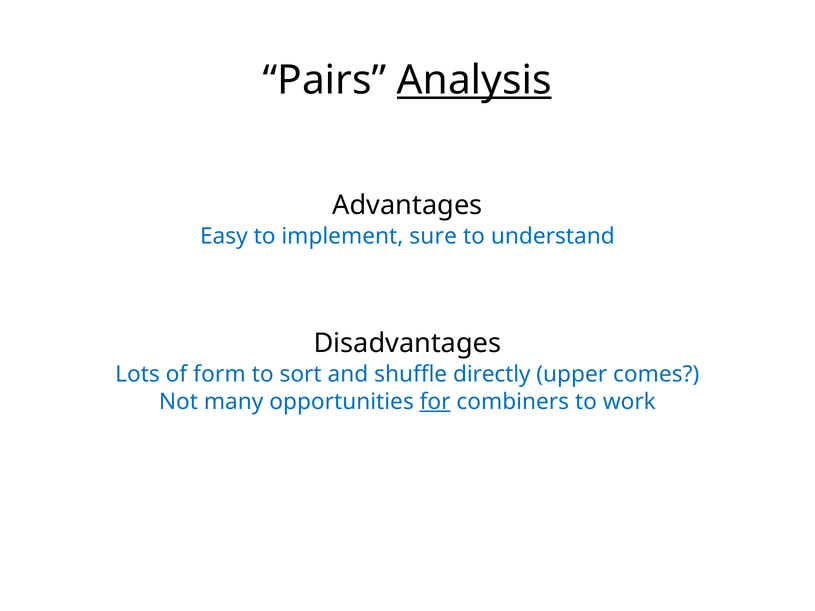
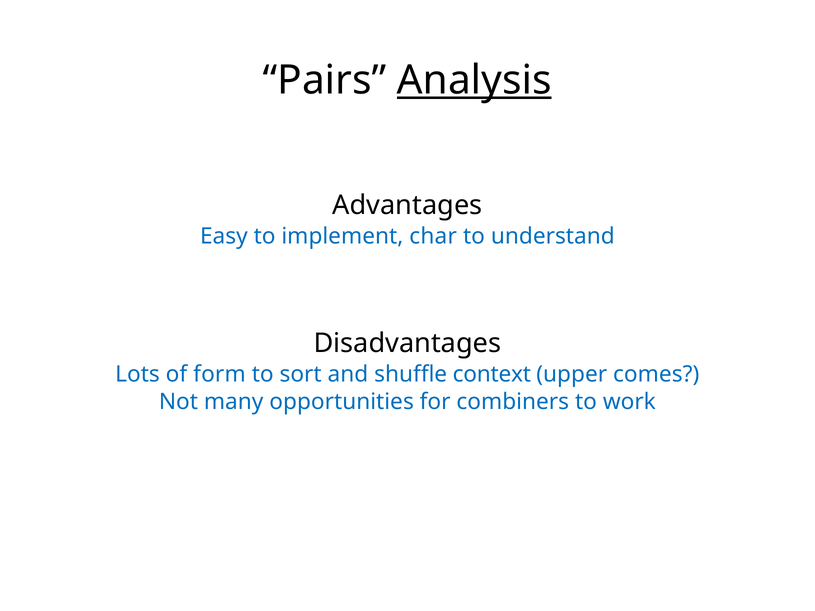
sure: sure -> char (433, 237)
directly: directly -> context (492, 375)
for underline: present -> none (435, 402)
